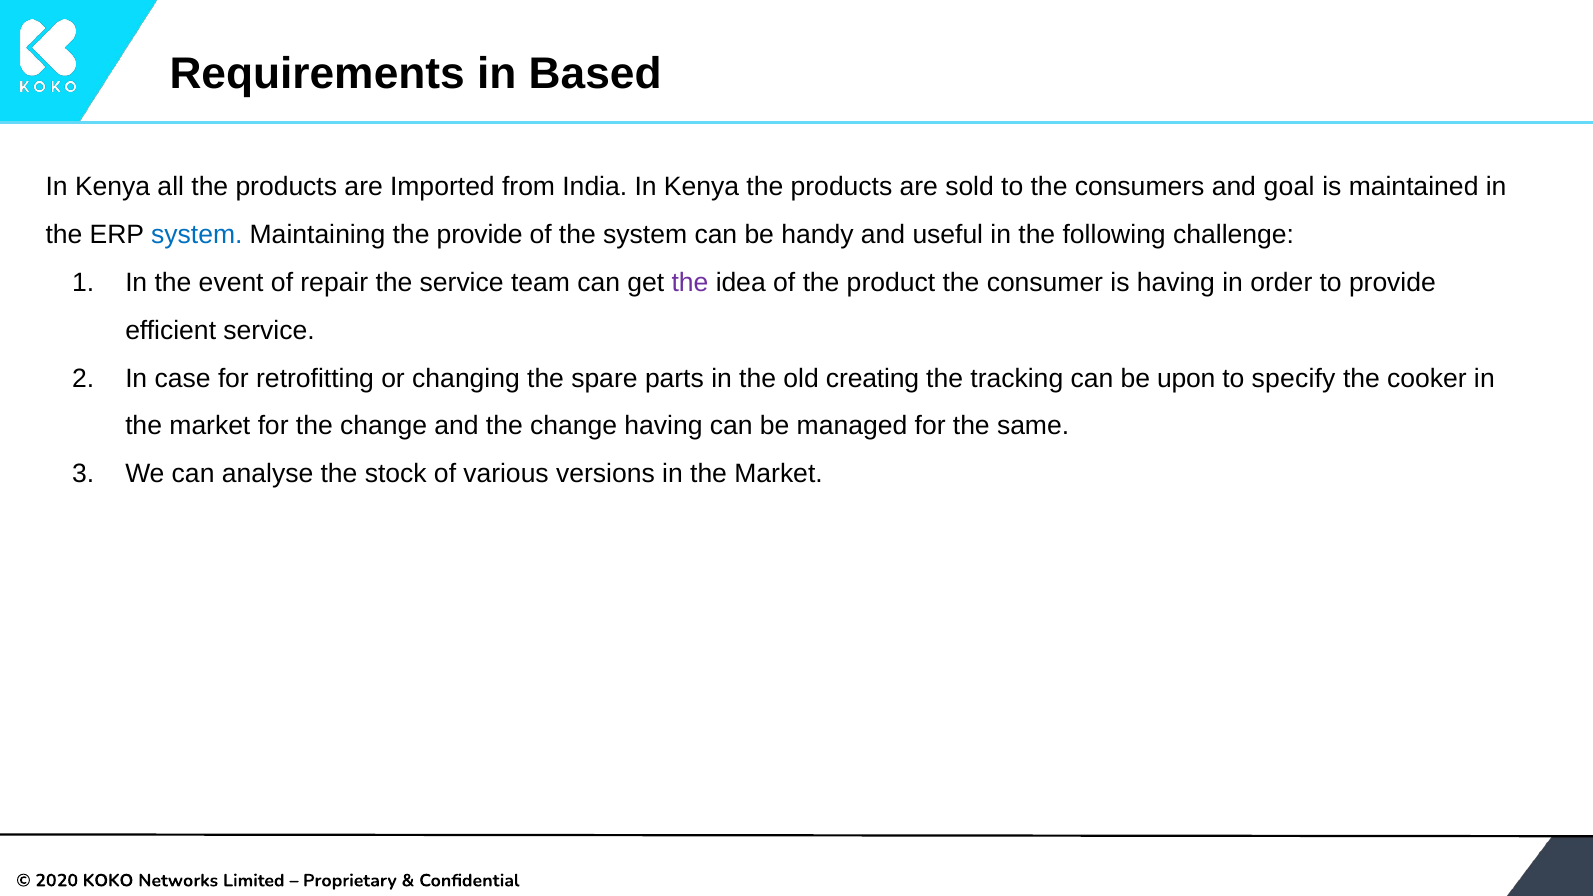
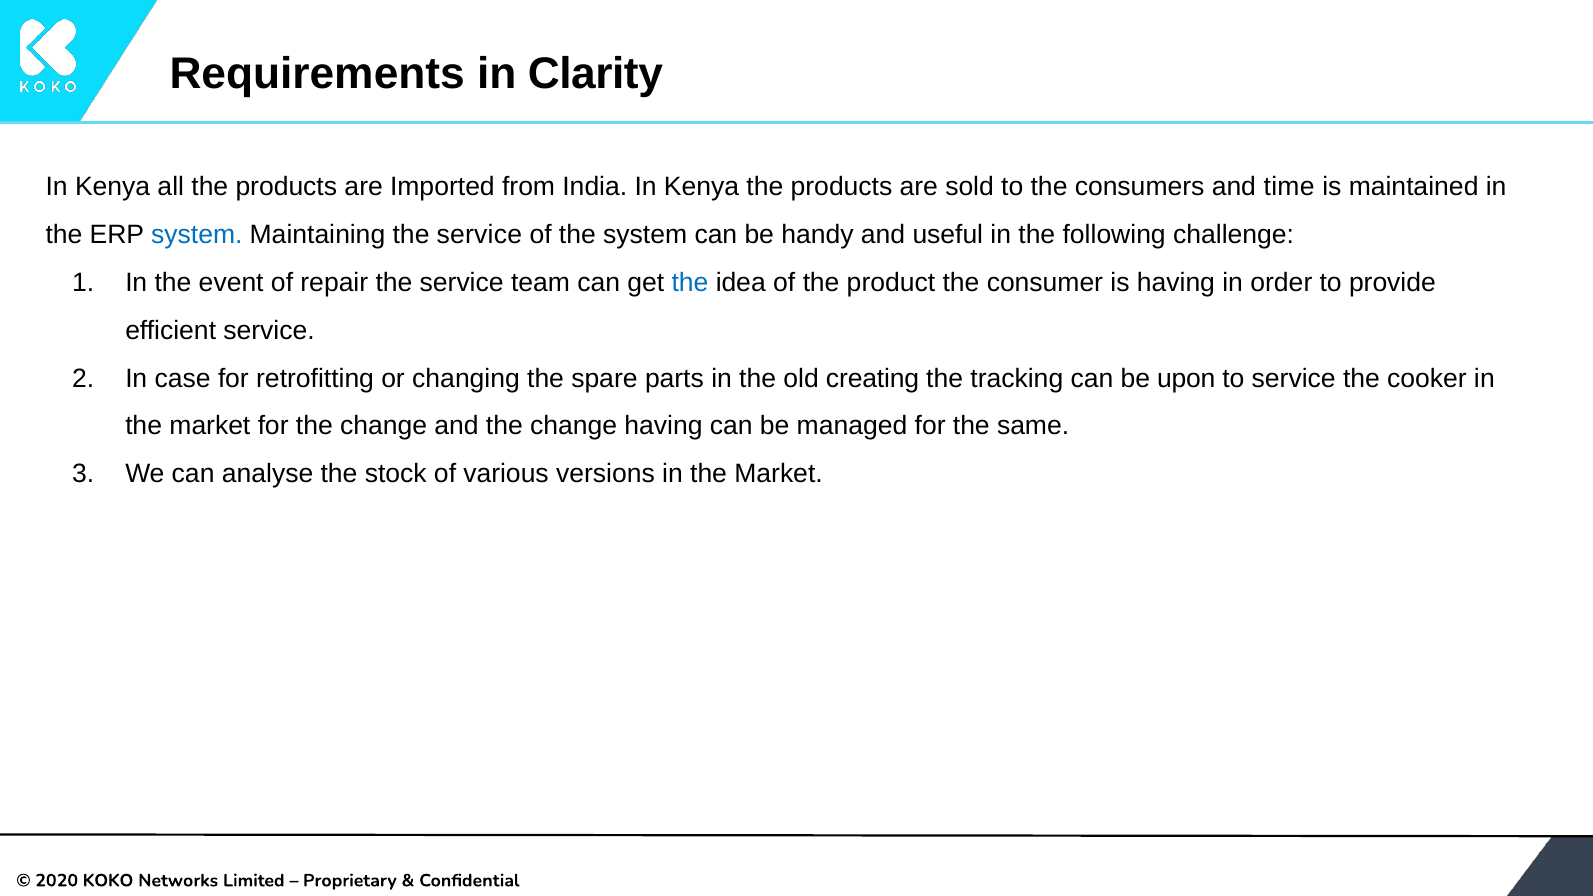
Based: Based -> Clarity (595, 74)
goal: goal -> time (1289, 187)
Maintaining the provide: provide -> service (479, 235)
the colour: purple -> blue (690, 283)
to specify: specify -> service (1294, 378)
